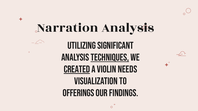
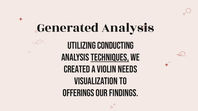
Narration: Narration -> Generated (68, 28)
significant: significant -> conducting (115, 46)
CREATED underline: present -> none (77, 69)
